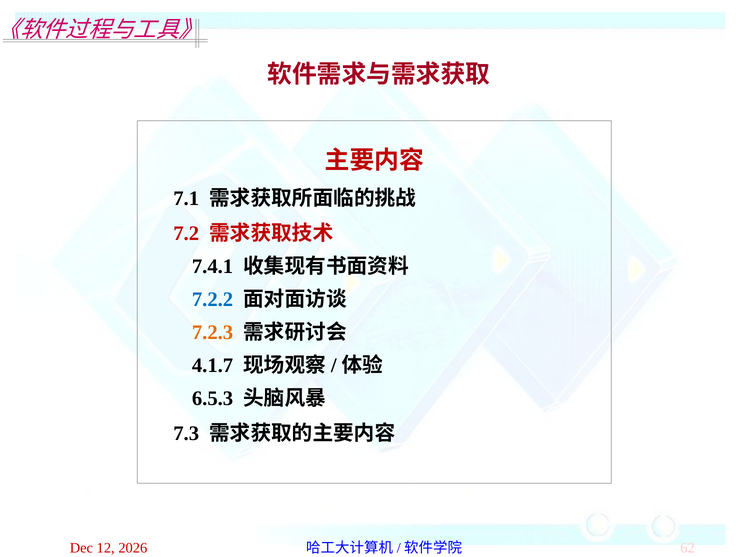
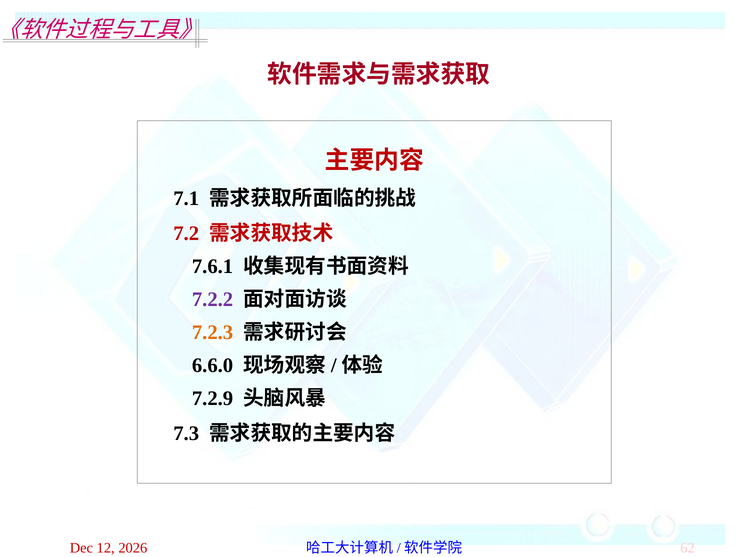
7.4.1: 7.4.1 -> 7.6.1 (213, 267)
7.2.2 colour: blue -> purple (213, 300)
4.1.7: 4.1.7 -> 6.6.0 (213, 366)
6.5.3: 6.5.3 -> 7.2.9 (213, 399)
